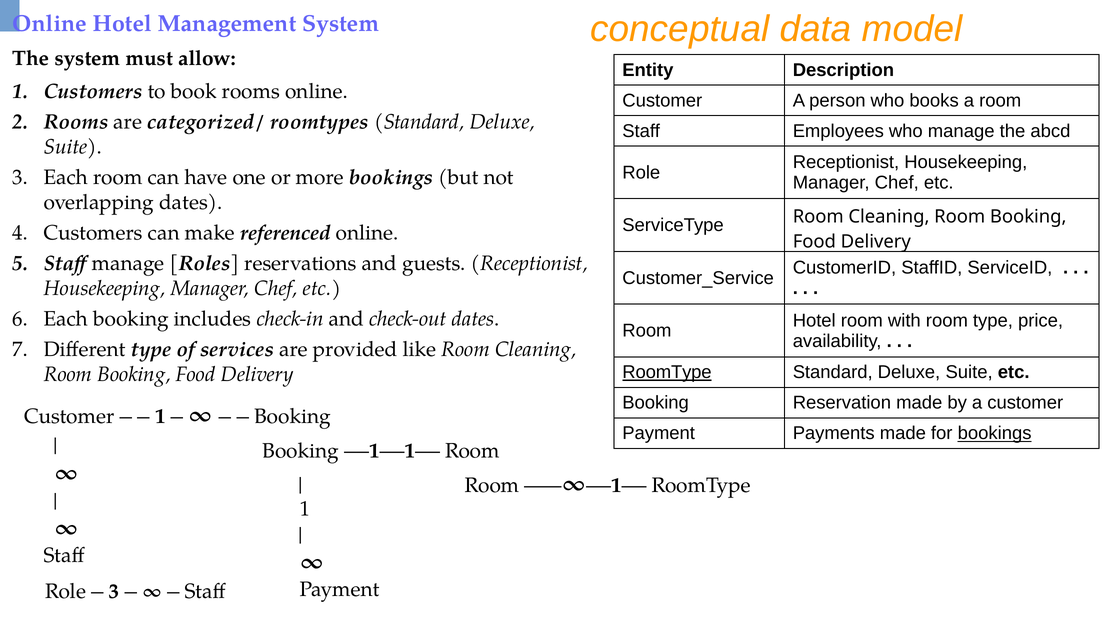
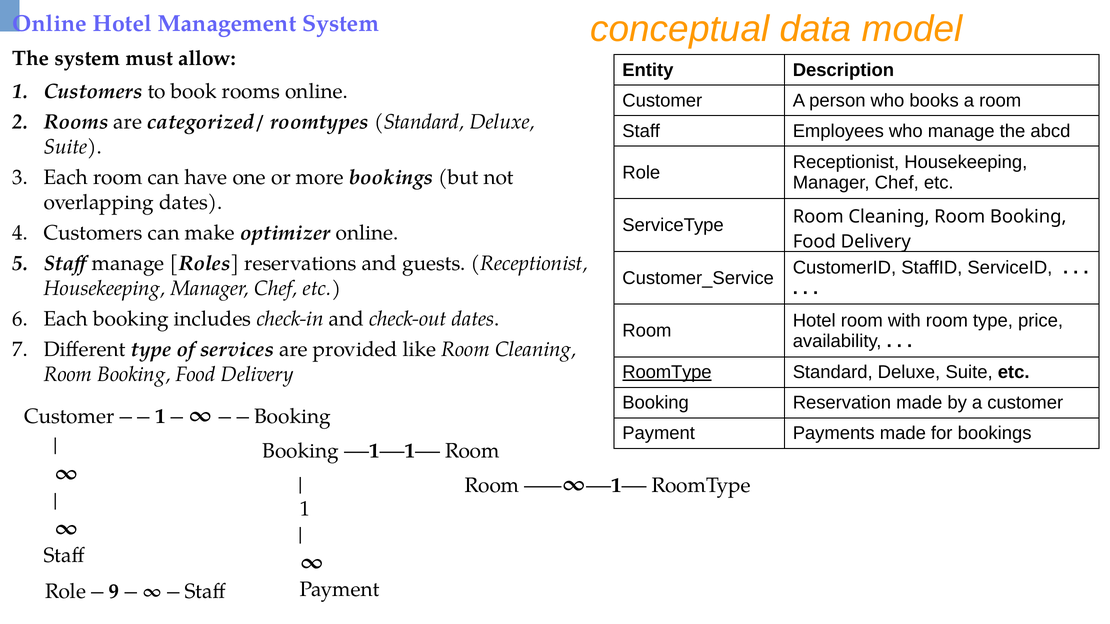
referenced: referenced -> optimizer (285, 233)
bookings underline: present -> none (995, 434)
3: 3 -> 9 (114, 592)
